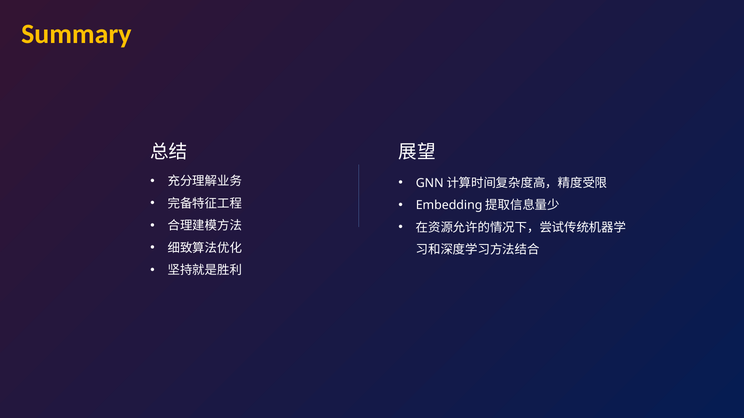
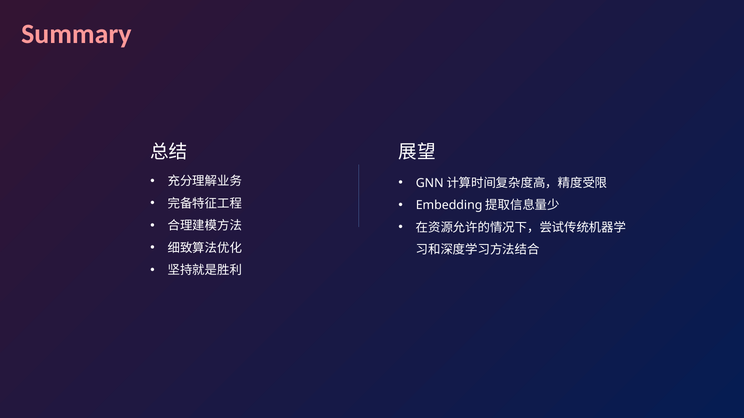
Summary colour: yellow -> pink (76, 34)
